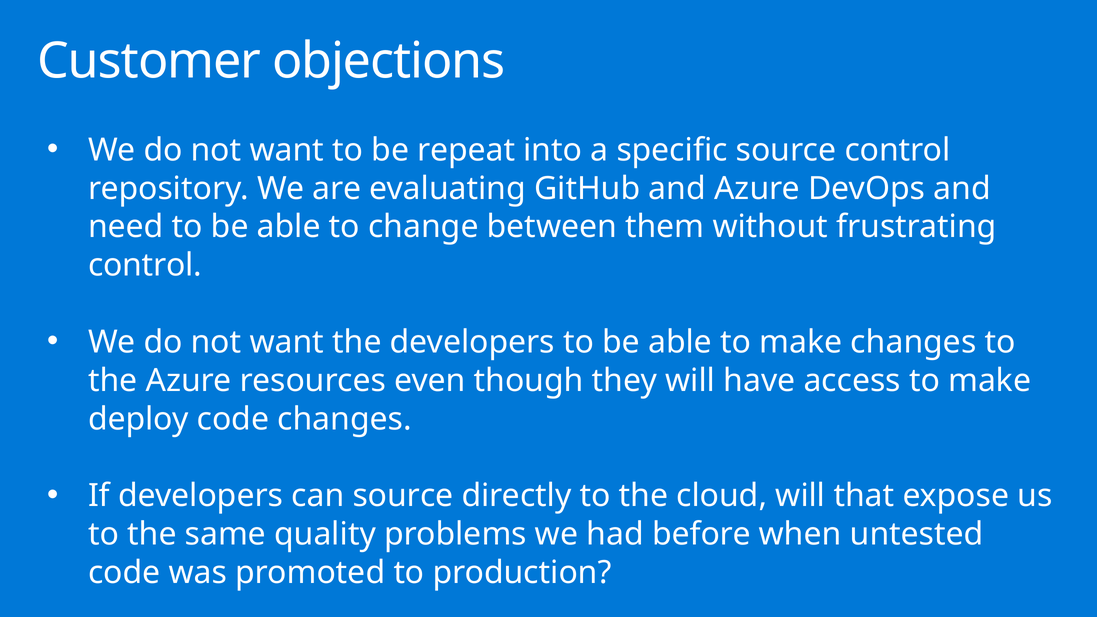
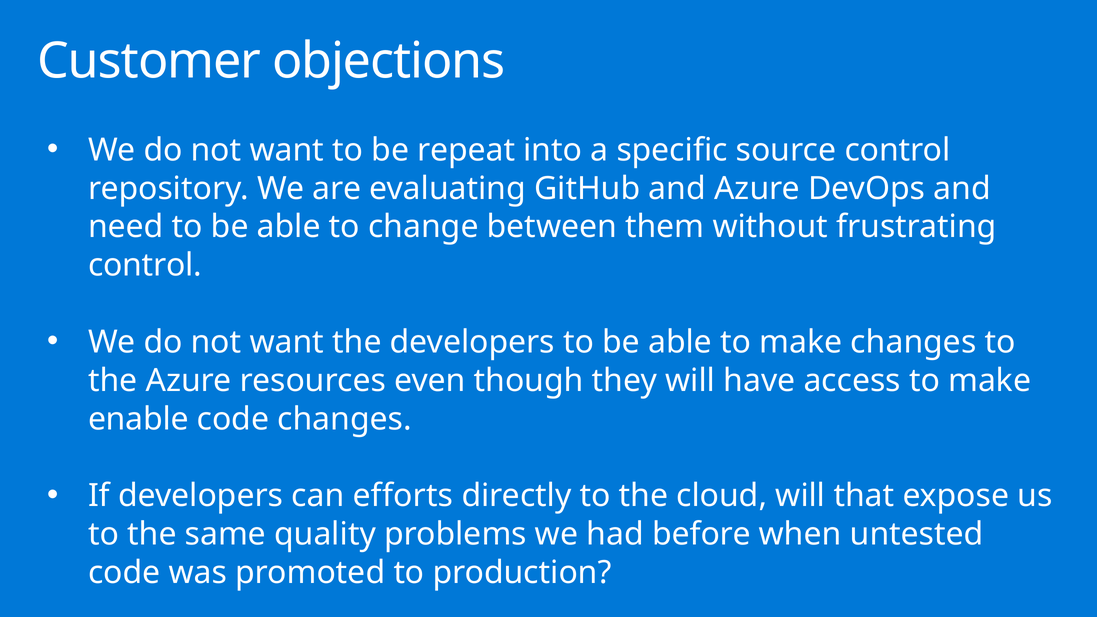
deploy: deploy -> enable (138, 419)
can source: source -> efforts (403, 496)
